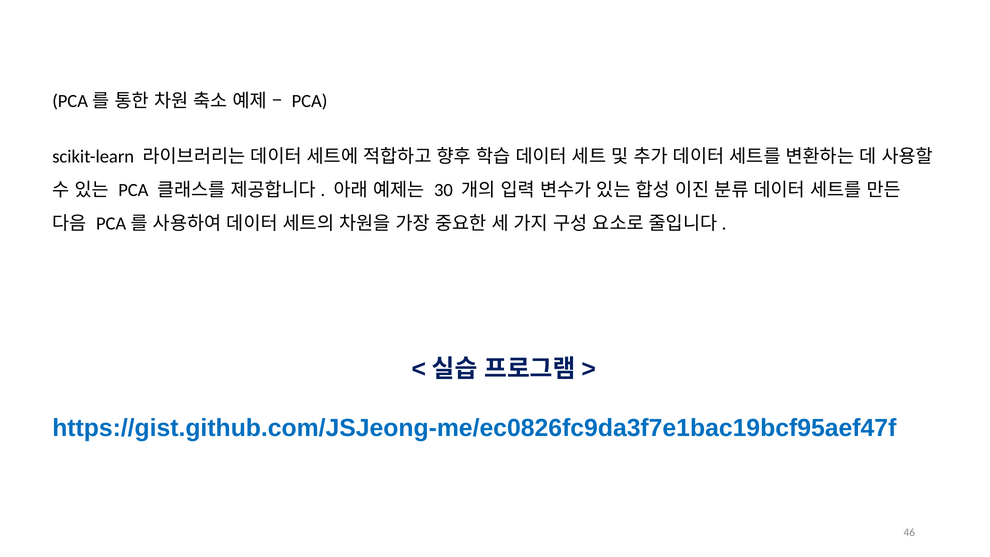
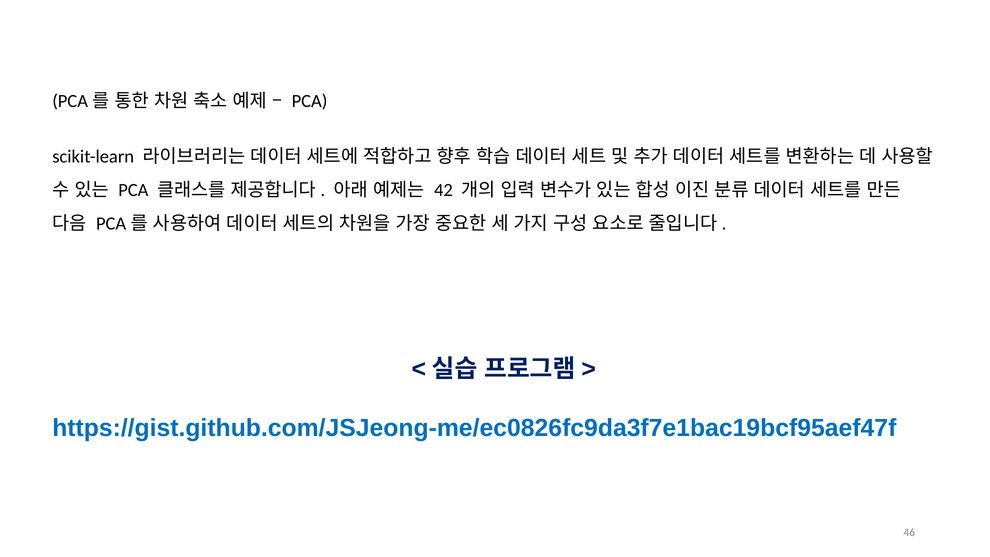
30: 30 -> 42 (443, 190)
